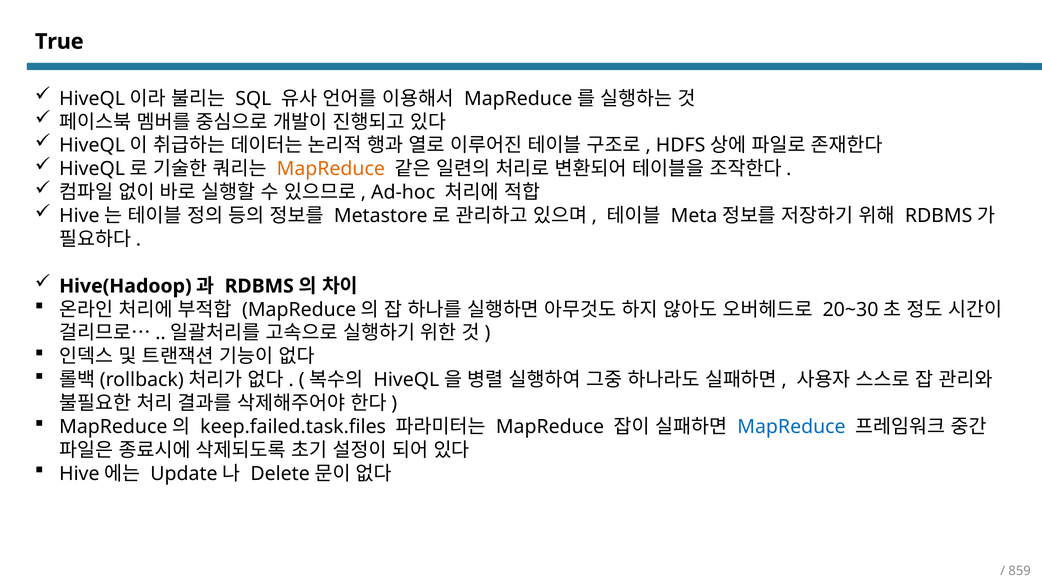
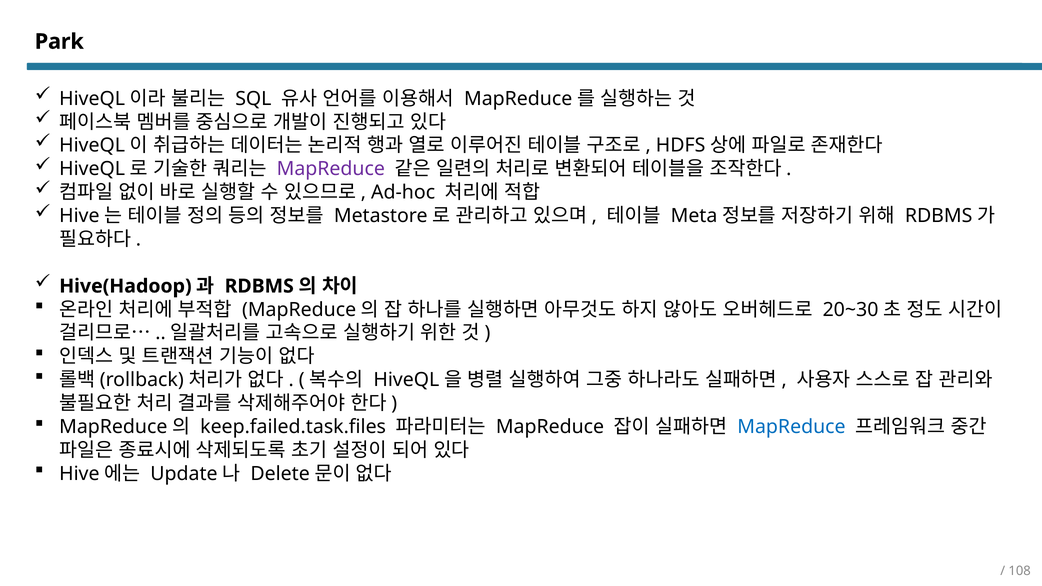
True: True -> Park (59, 42)
MapReduce colour: orange -> purple (331, 169)
859: 859 -> 108 (1020, 571)
